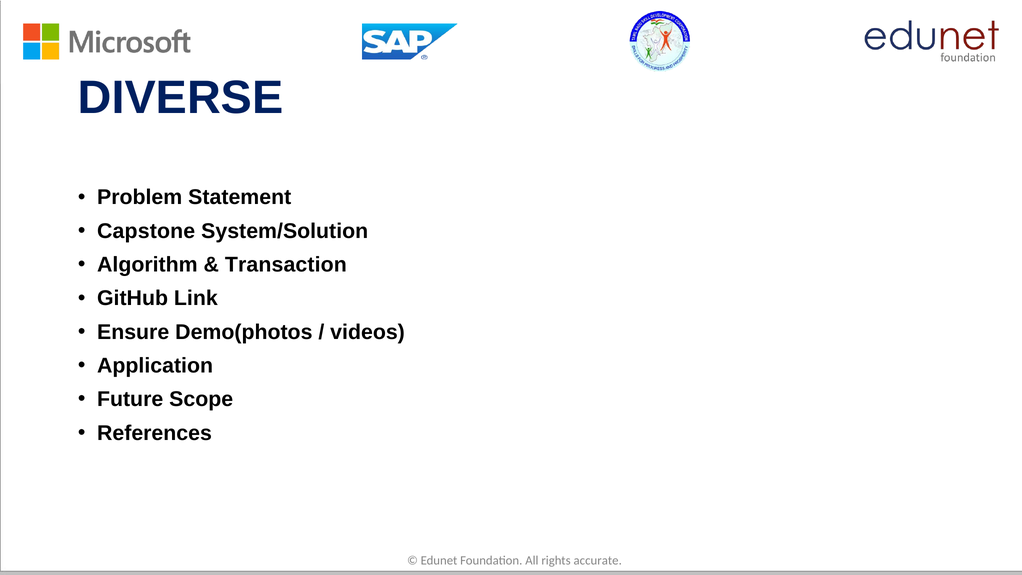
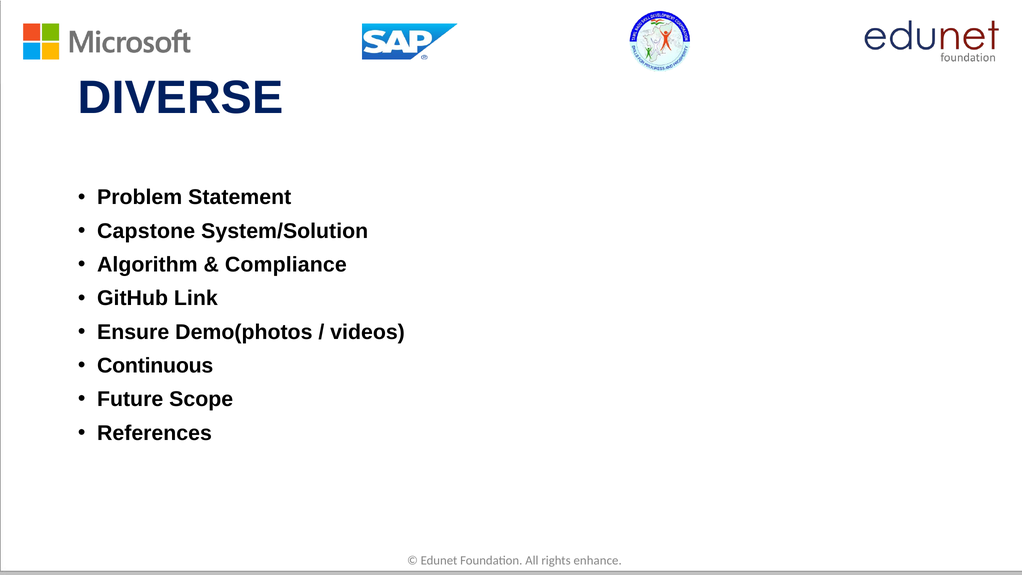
Transaction: Transaction -> Compliance (286, 265)
Application: Application -> Continuous (155, 366)
accurate: accurate -> enhance (598, 560)
